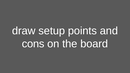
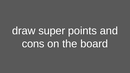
setup: setup -> super (52, 31)
